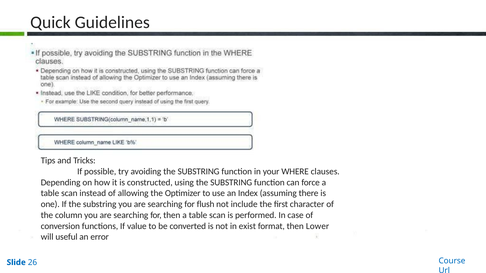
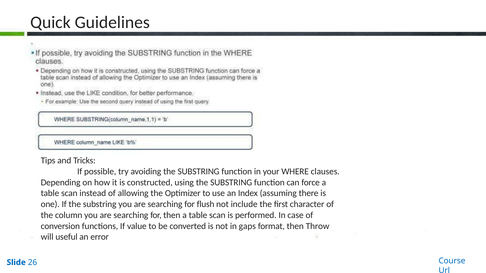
exist: exist -> gaps (247, 226)
Lower: Lower -> Throw (318, 226)
